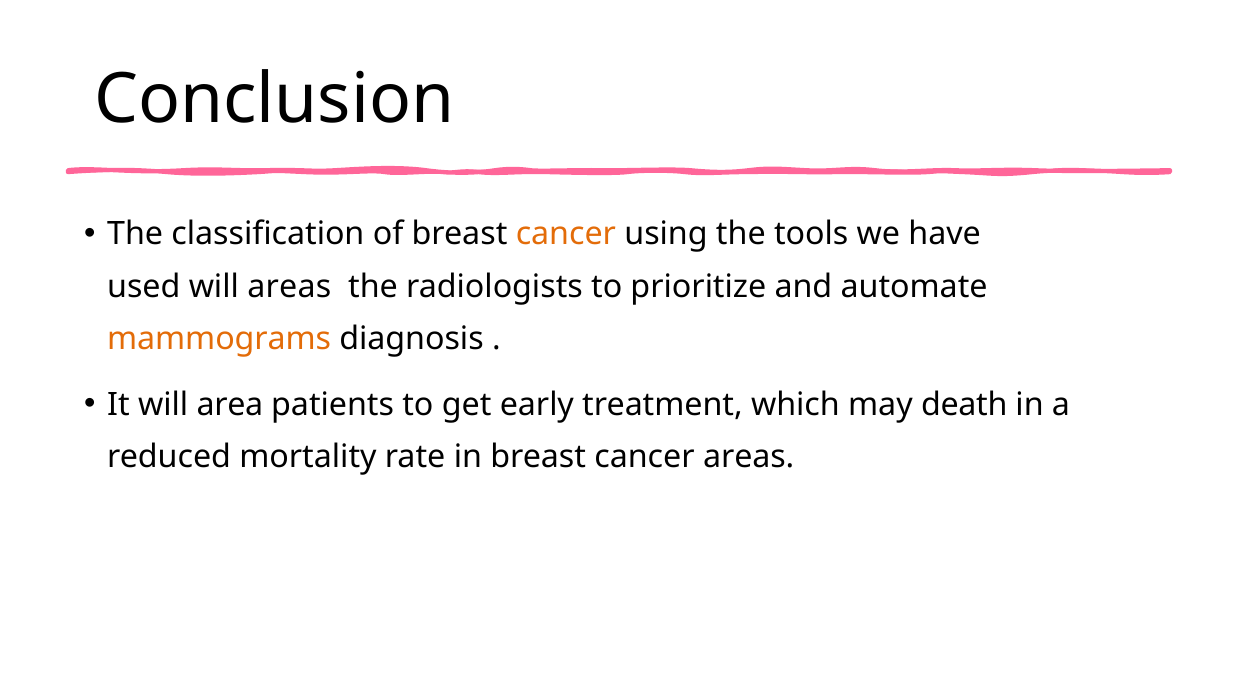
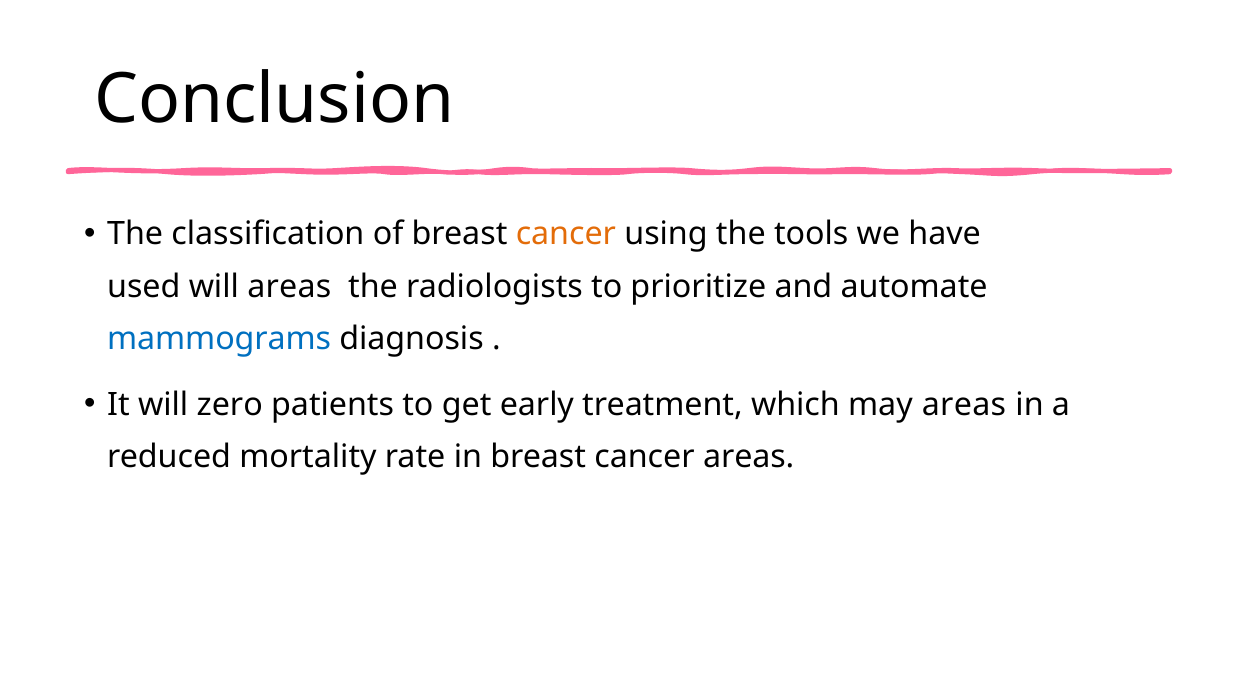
mammograms colour: orange -> blue (219, 339)
area: area -> zero (230, 405)
may death: death -> areas (964, 405)
